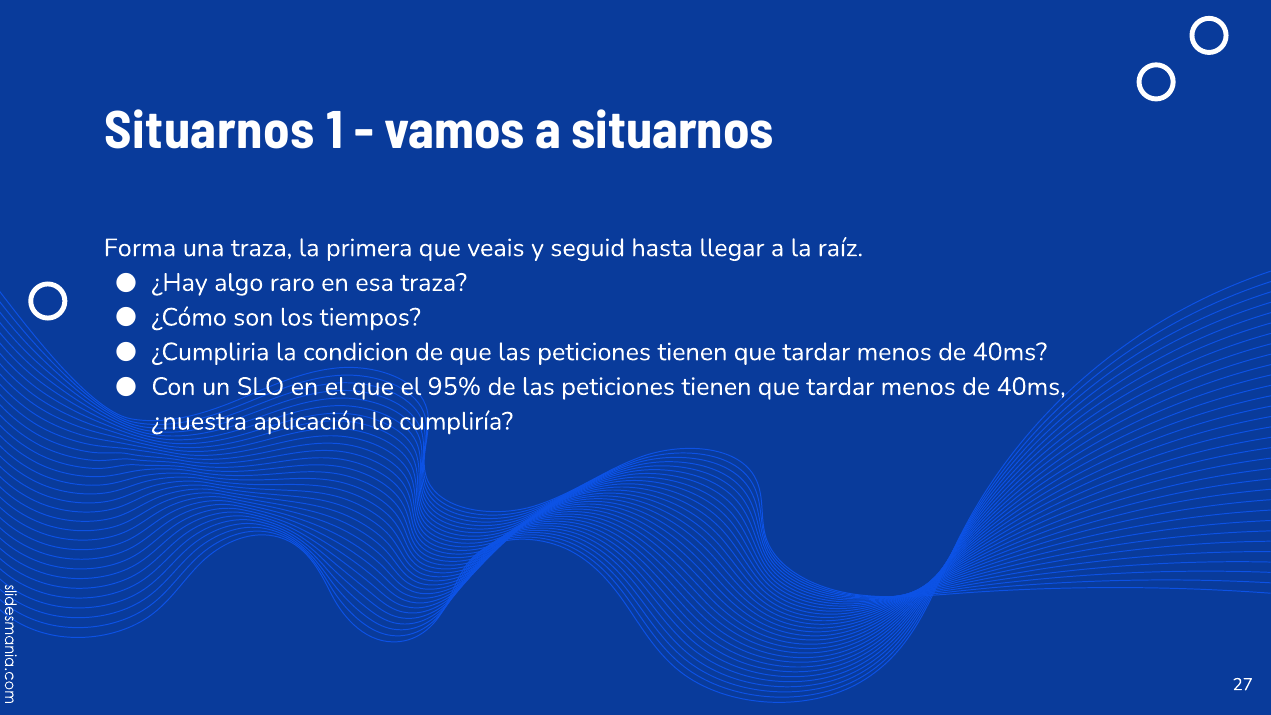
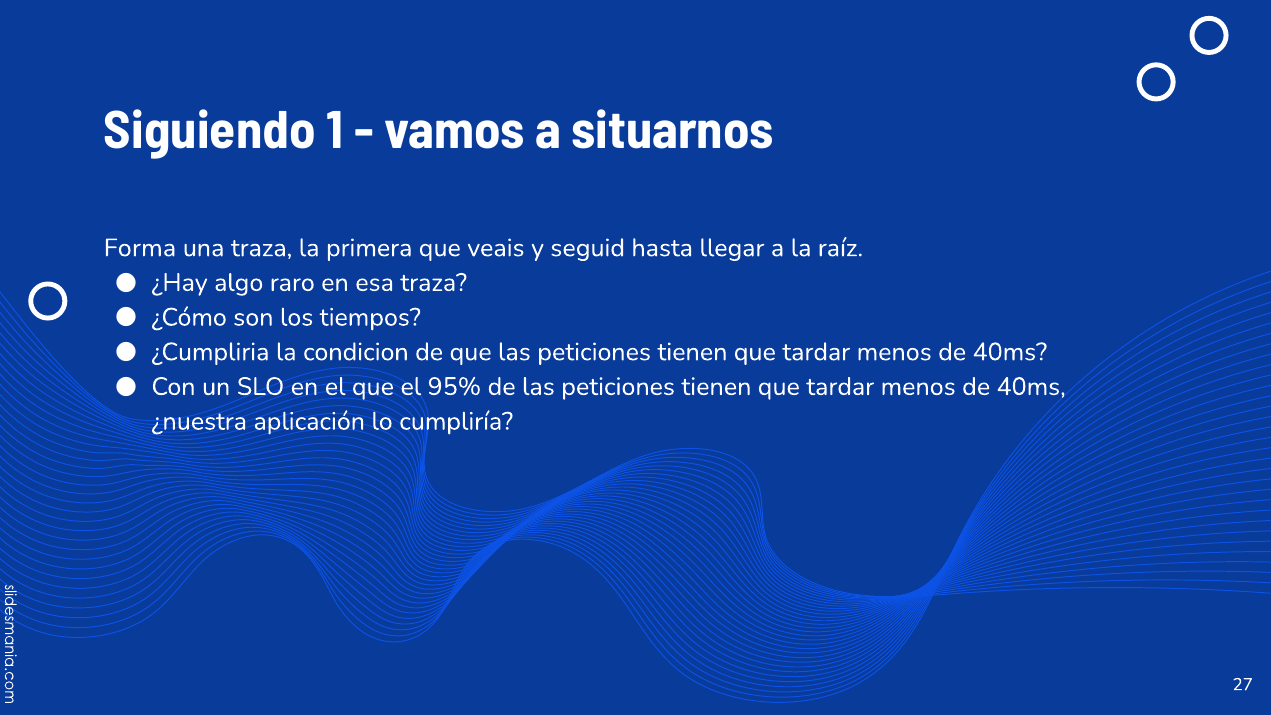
Situarnos: Situarnos -> Siguiendo (210, 131)
